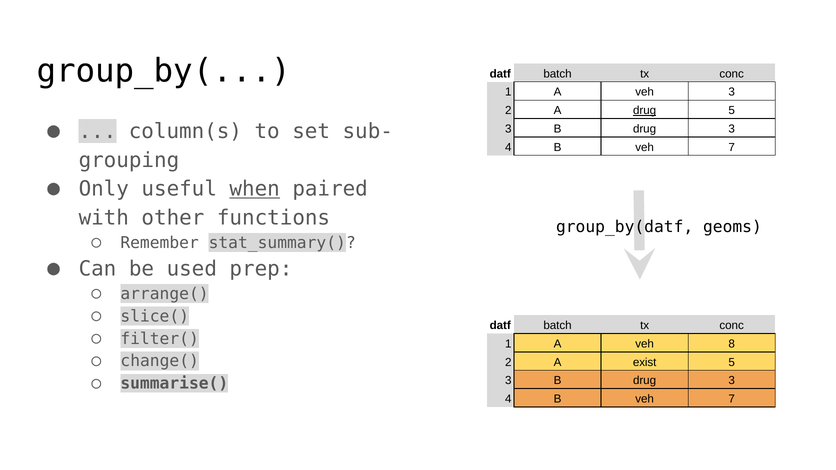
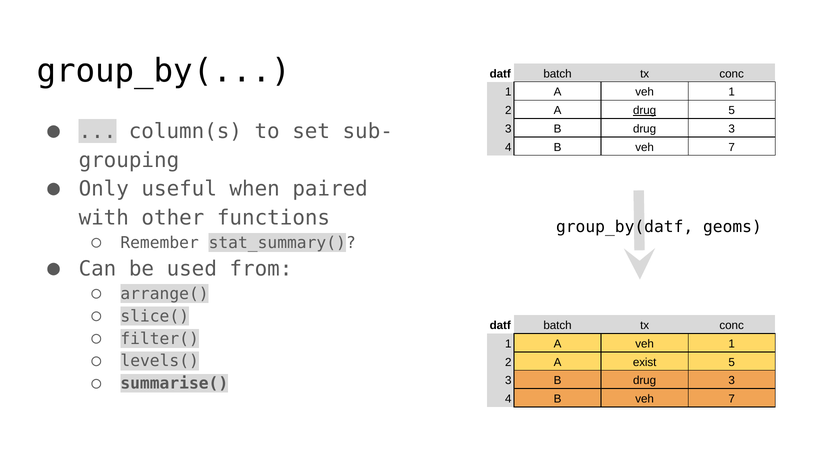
3: 3 -> 1 (732, 92)
when underline: present -> none (255, 189)
prep: prep -> from (261, 269)
8: 8 -> 1 (732, 344)
change(: change( -> levels( (160, 361)
